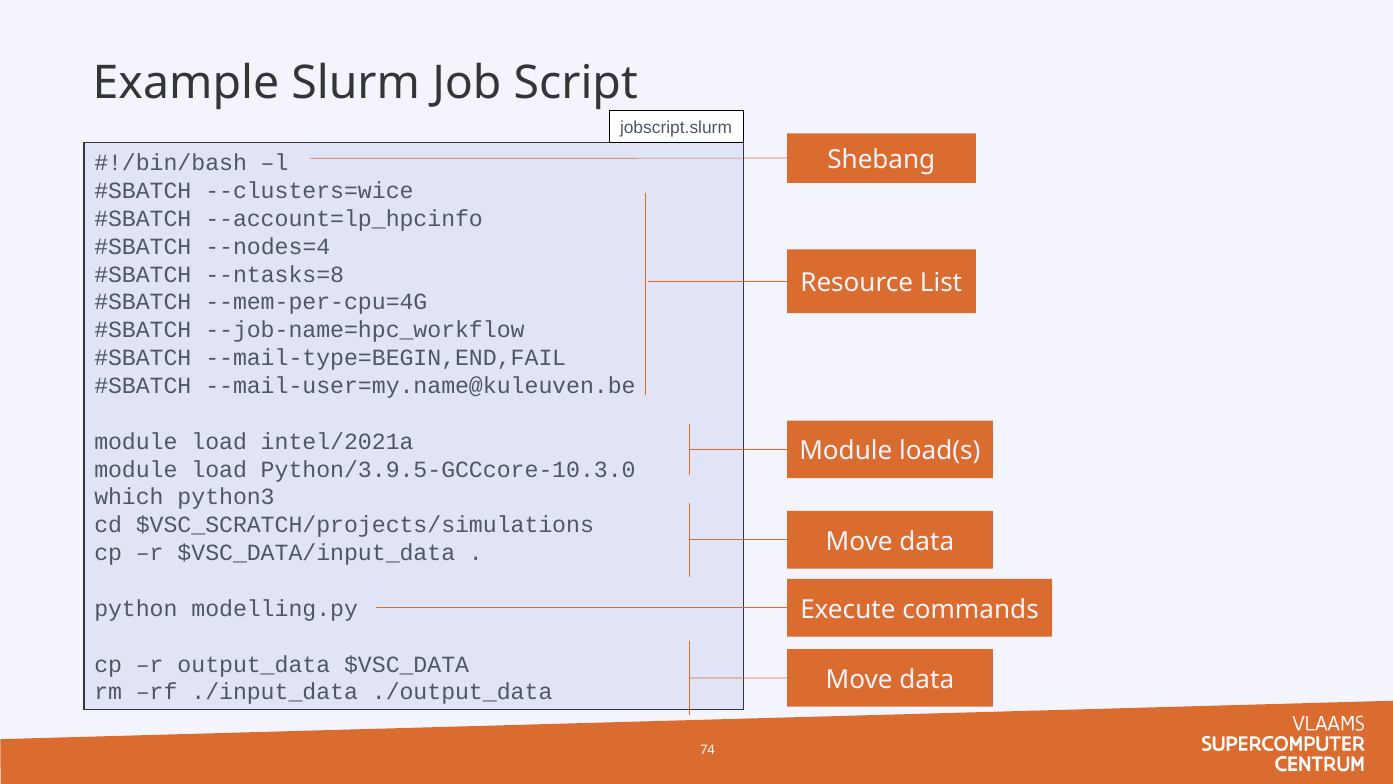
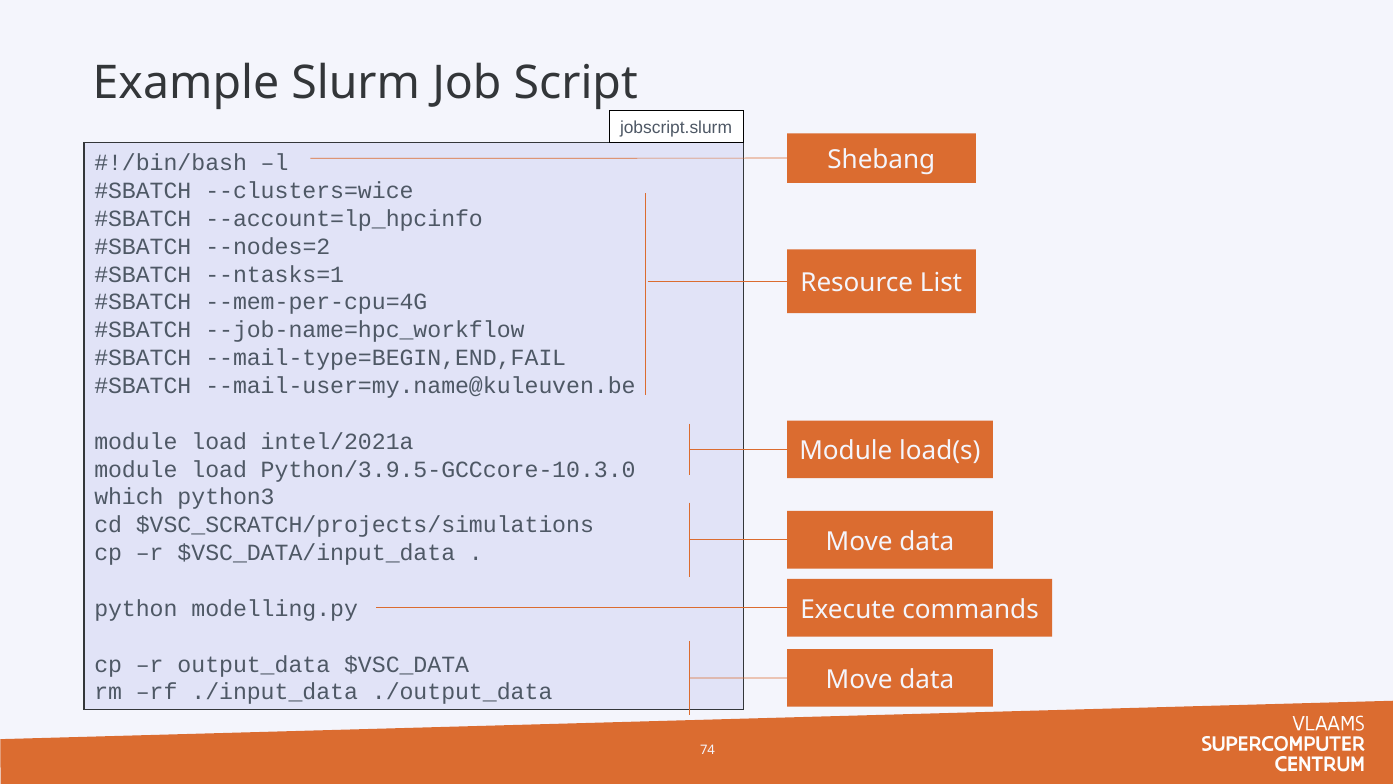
--nodes=4: --nodes=4 -> --nodes=2 (268, 246)
--ntasks=8: --ntasks=8 -> --ntasks=1 (275, 274)
